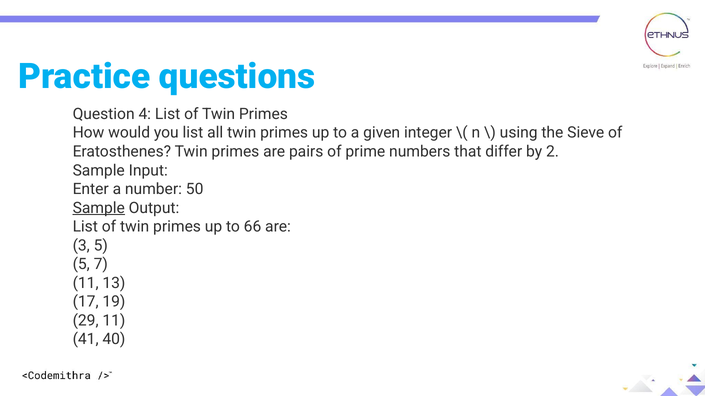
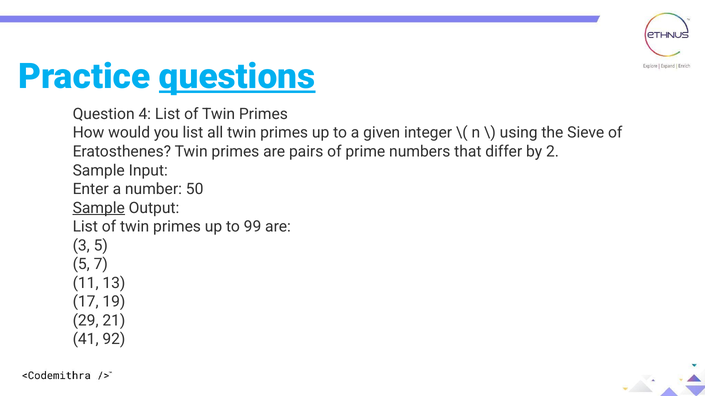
questions underline: none -> present (237, 77)
66: 66 -> 99 (253, 227)
29 11: 11 -> 21 (114, 321)
40: 40 -> 92 (114, 340)
